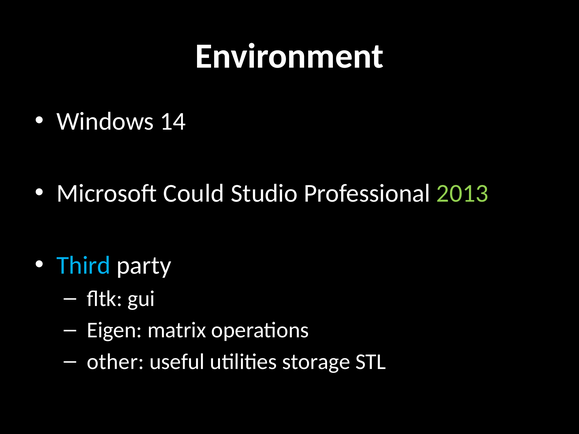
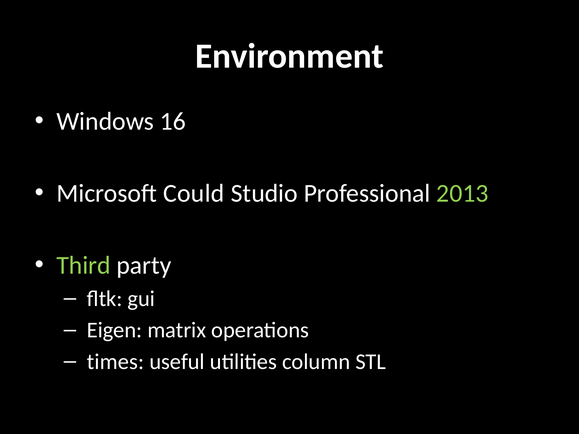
14: 14 -> 16 (173, 121)
Third colour: light blue -> light green (84, 266)
other: other -> times (115, 362)
storage: storage -> column (316, 362)
